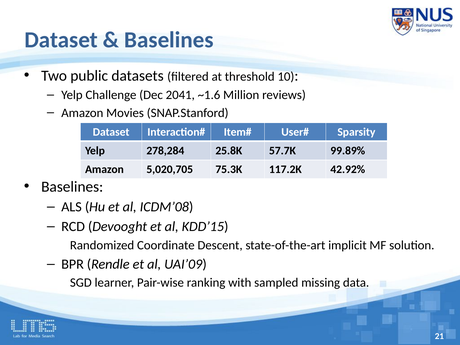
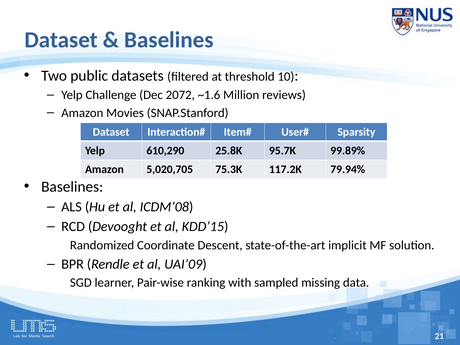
2041: 2041 -> 2072 (180, 95)
278,284: 278,284 -> 610,290 (165, 151)
57.7K: 57.7K -> 95.7K (282, 151)
42.92%: 42.92% -> 79.94% (348, 169)
